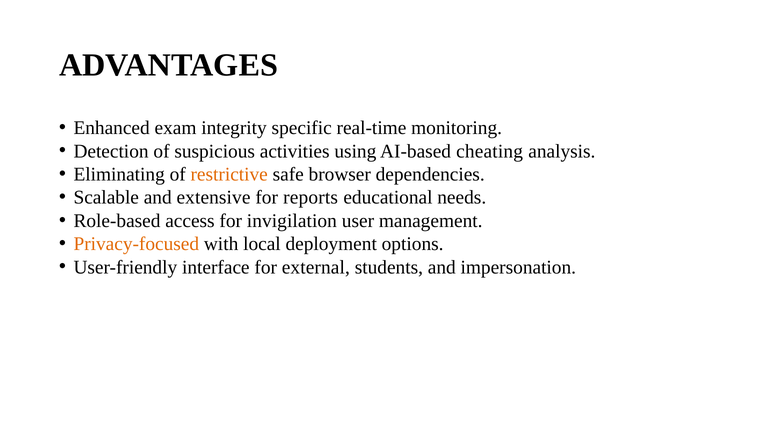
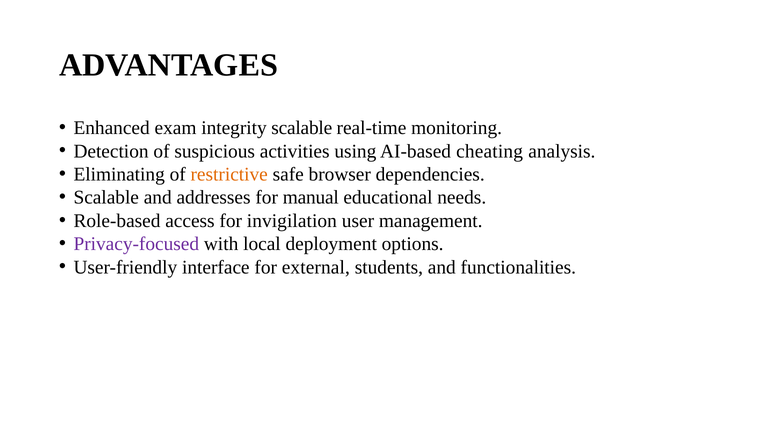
integrity specific: specific -> scalable (302, 128)
extensive: extensive -> addresses (214, 198)
reports: reports -> manual (311, 198)
Privacy-focused colour: orange -> purple (136, 244)
impersonation: impersonation -> functionalities (518, 267)
